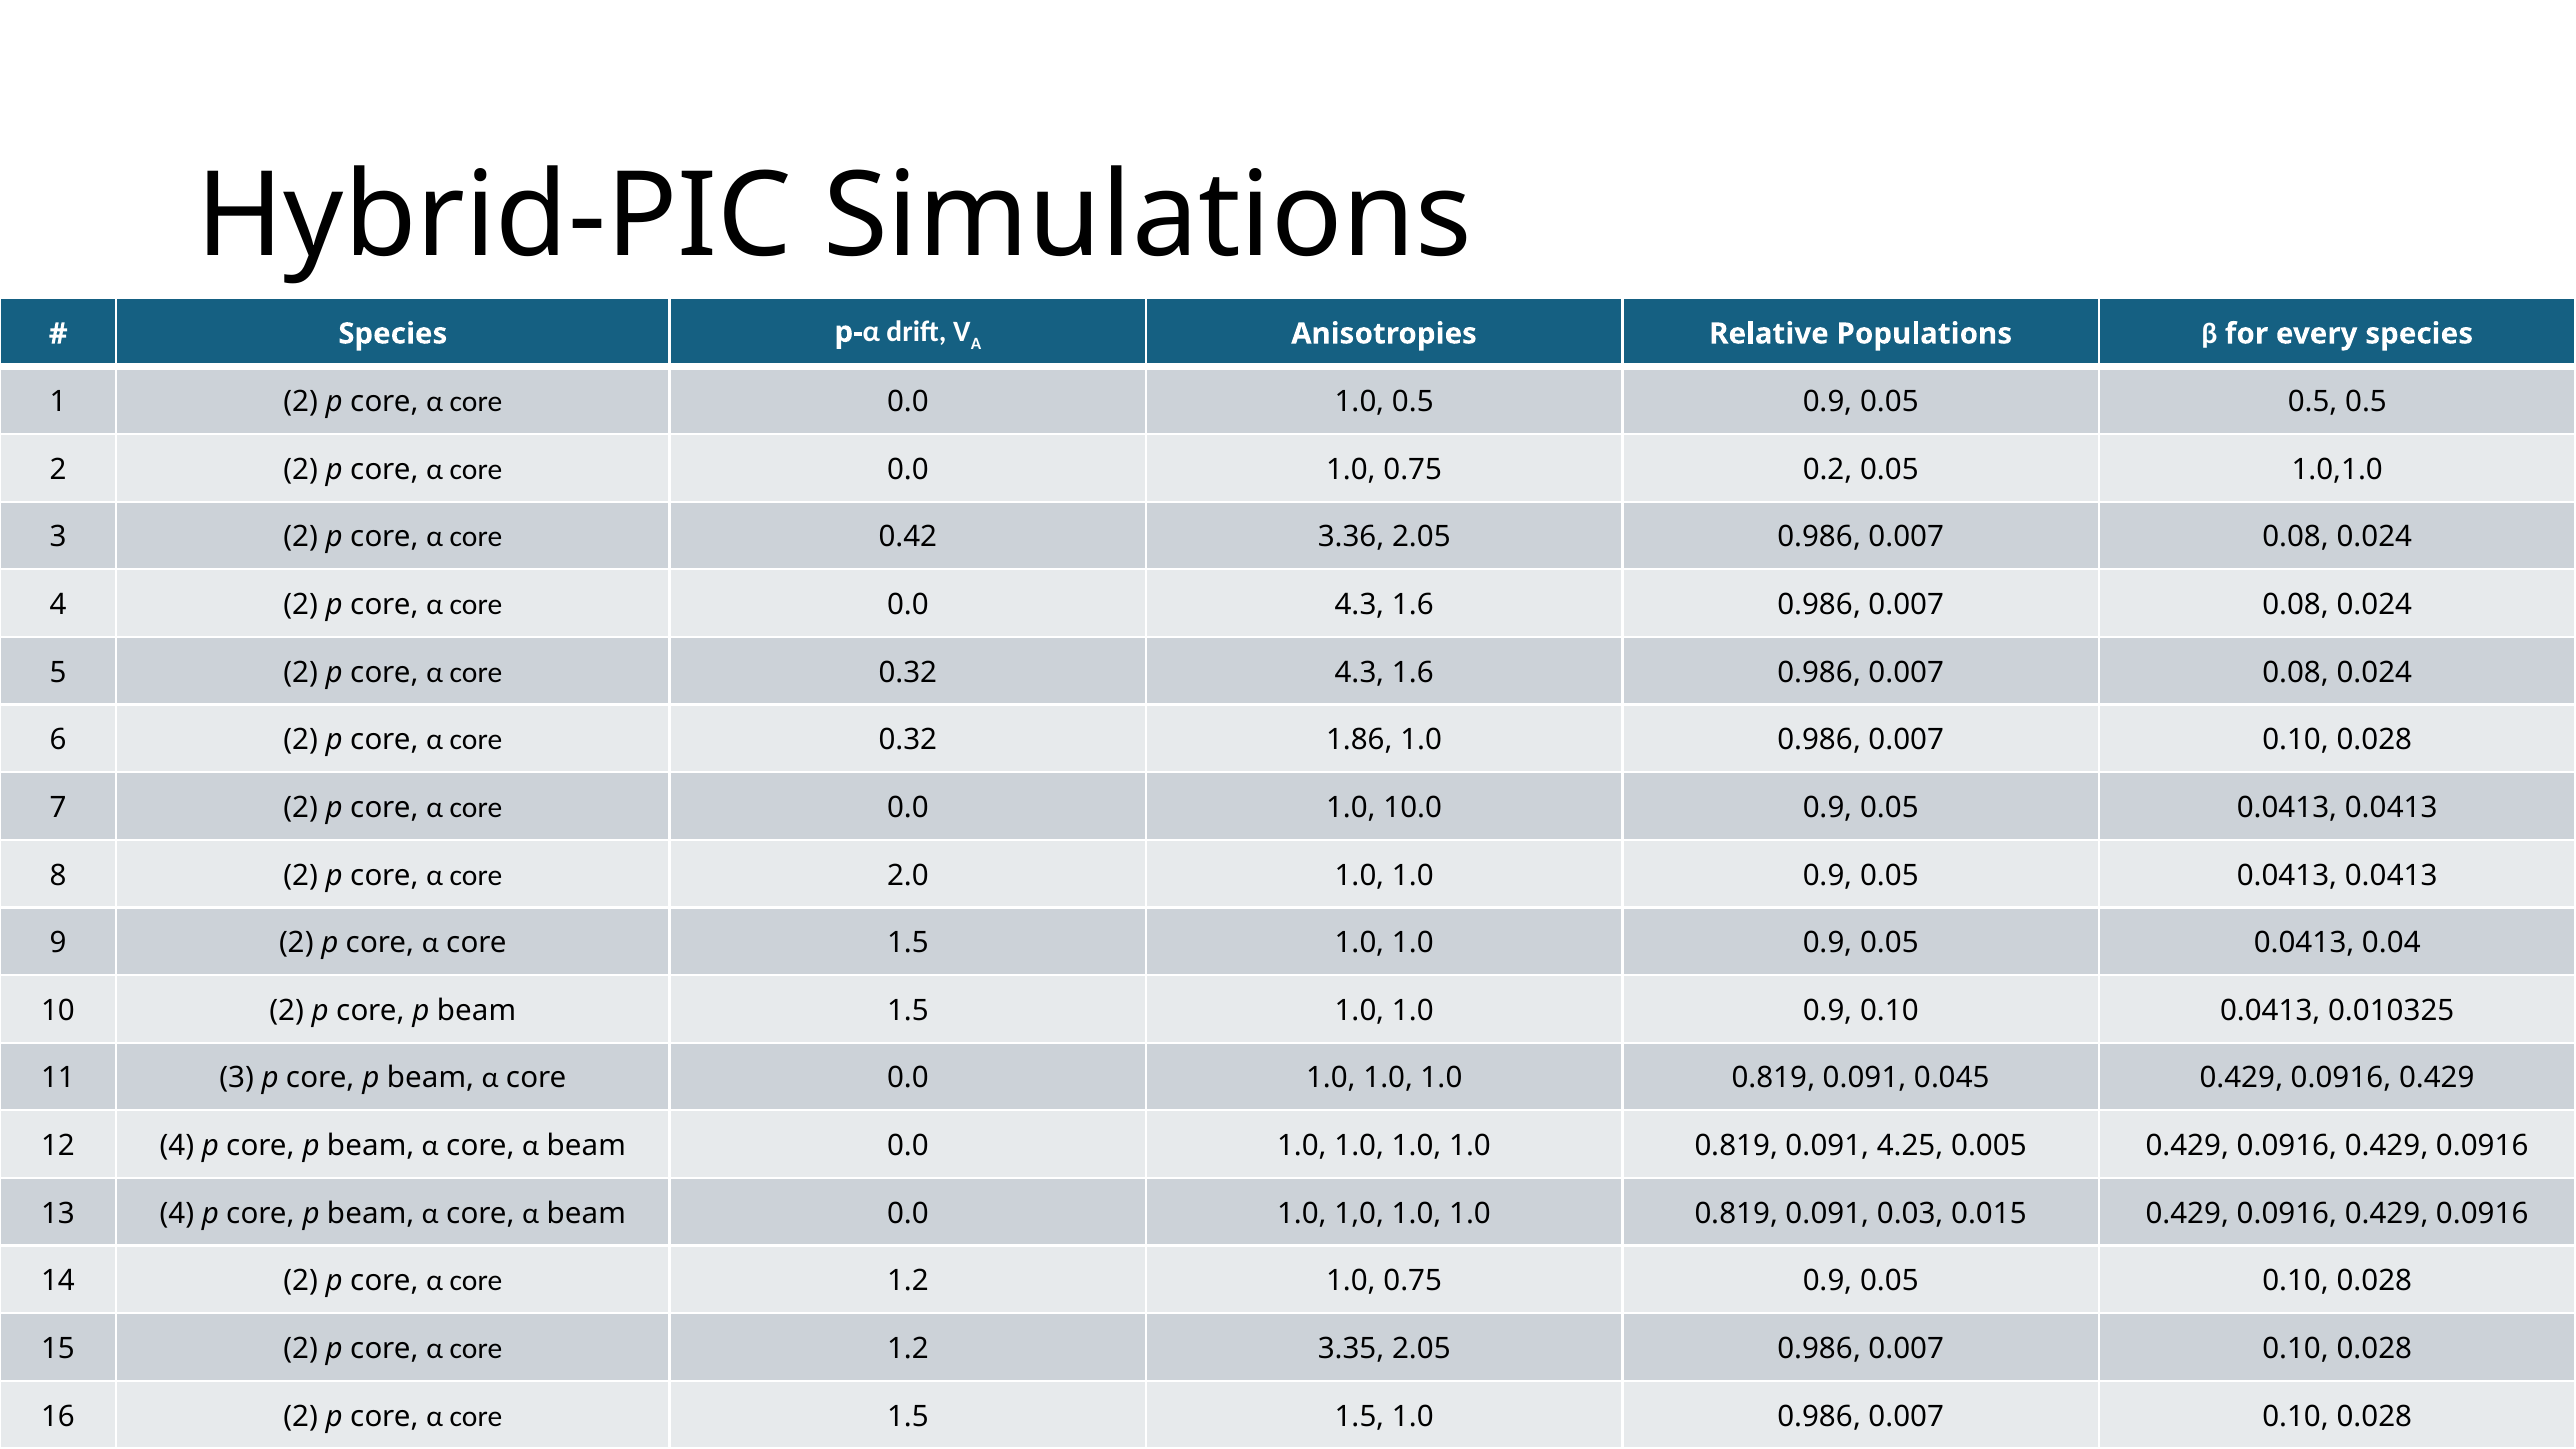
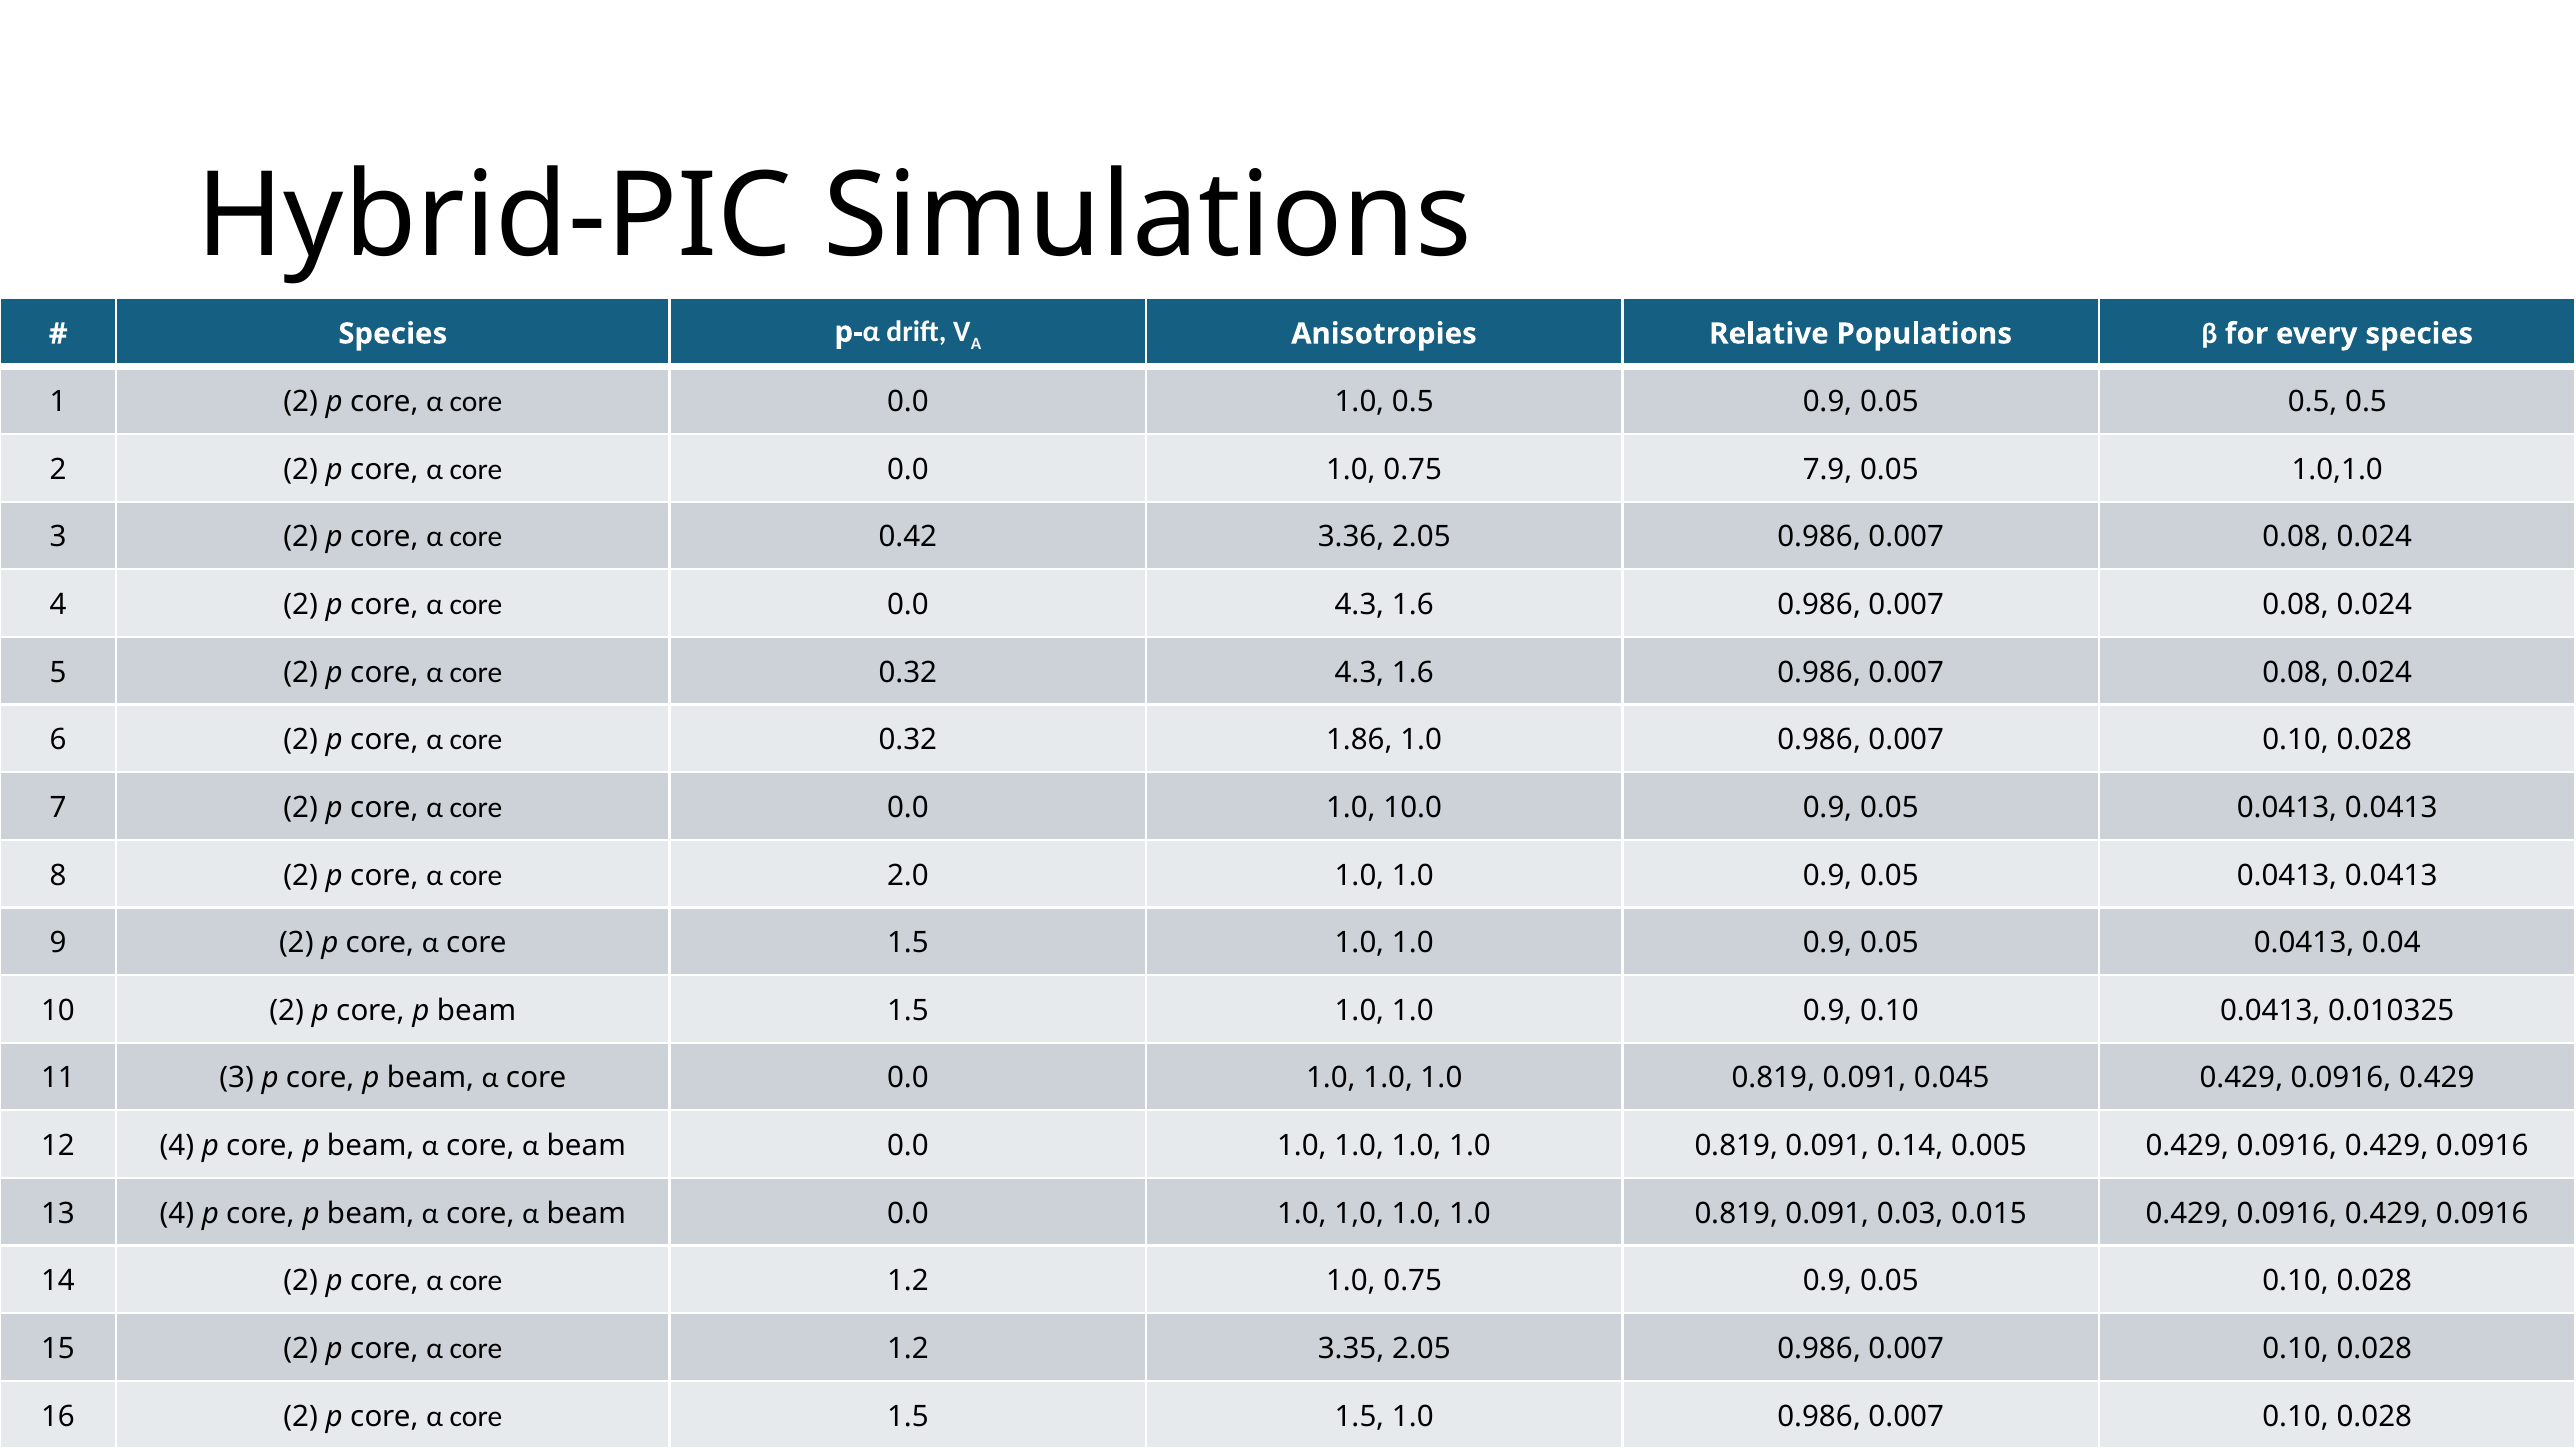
0.2: 0.2 -> 7.9 (1827, 470)
4.25: 4.25 -> 0.14 (1910, 1146)
